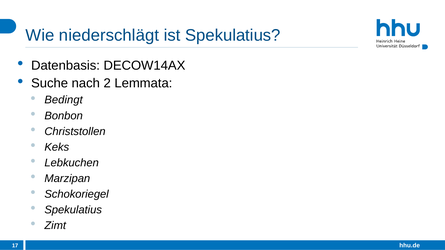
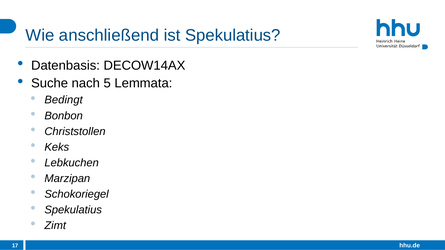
niederschlägt: niederschlägt -> anschließend (109, 36)
2: 2 -> 5 (107, 83)
